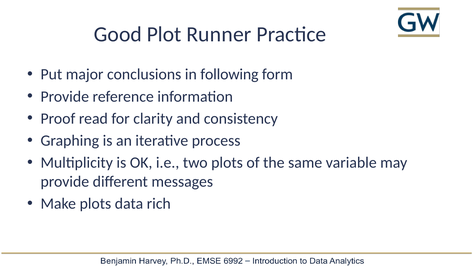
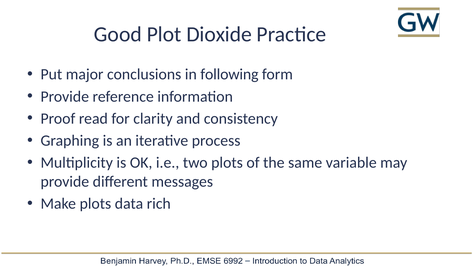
Runner: Runner -> Dioxide (219, 34)
